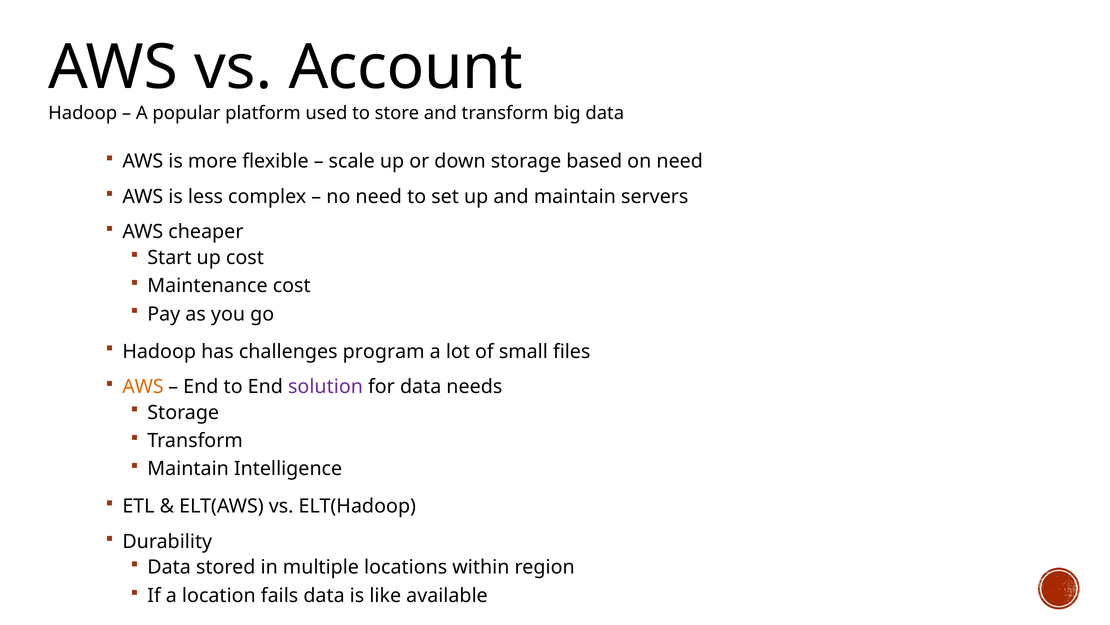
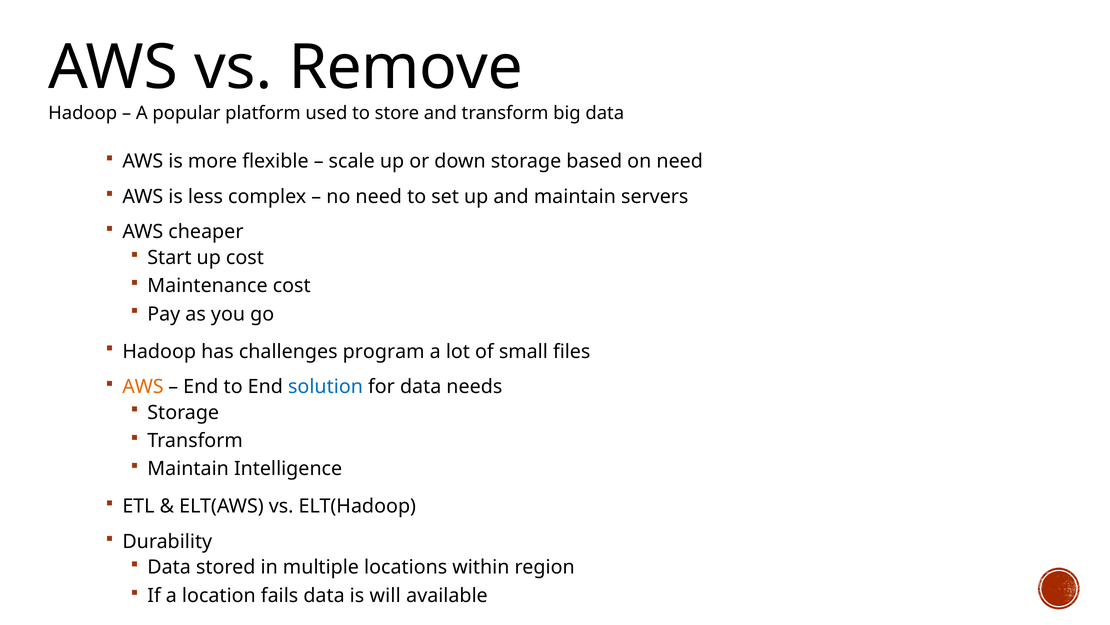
Account: Account -> Remove (406, 68)
solution colour: purple -> blue (325, 386)
like: like -> will (385, 595)
